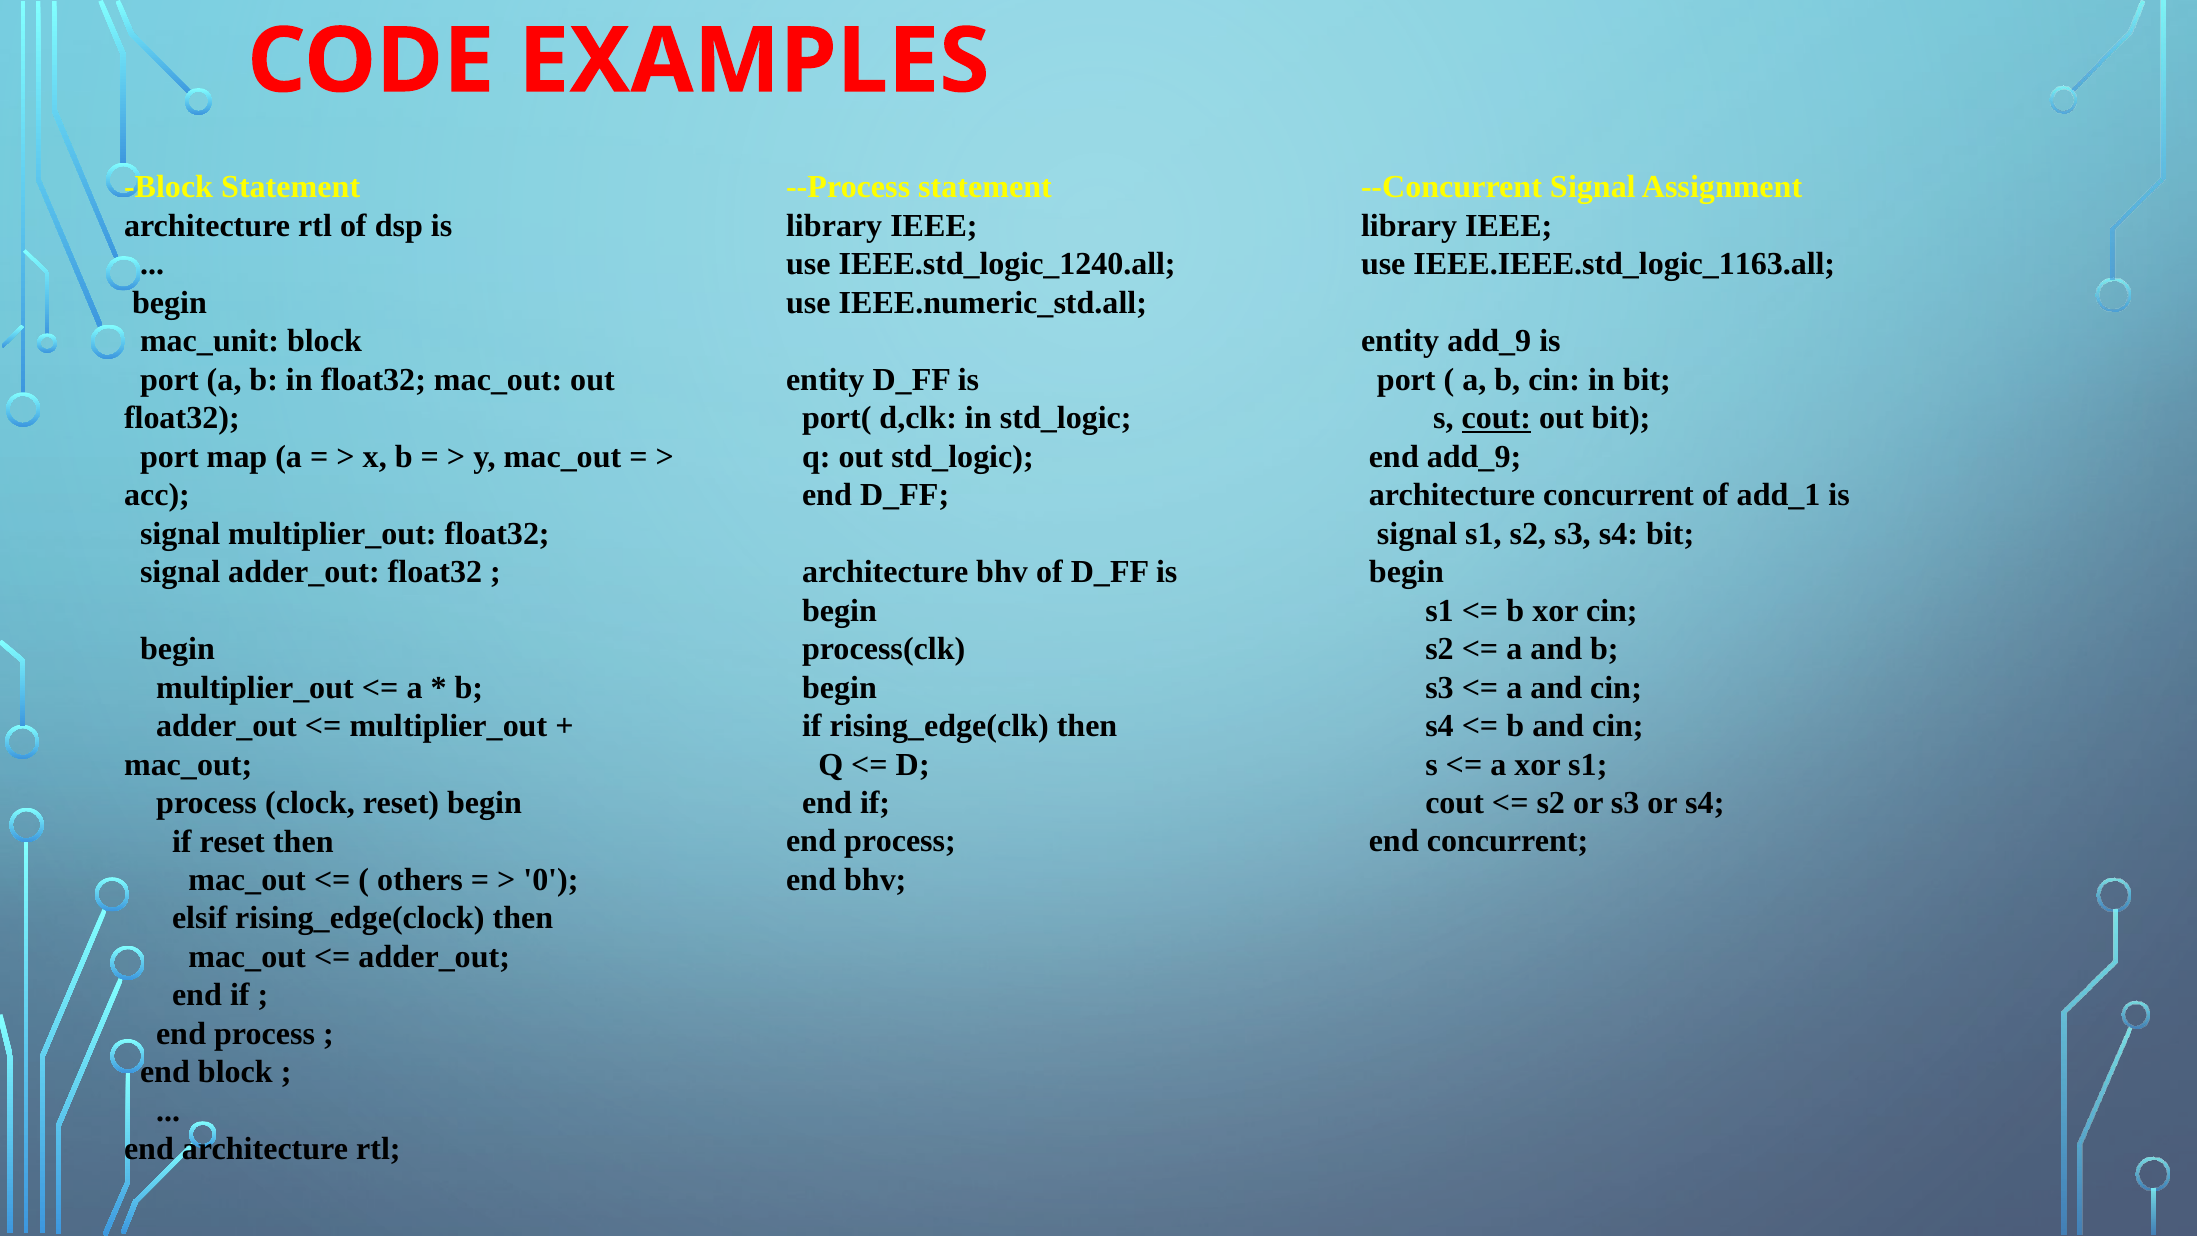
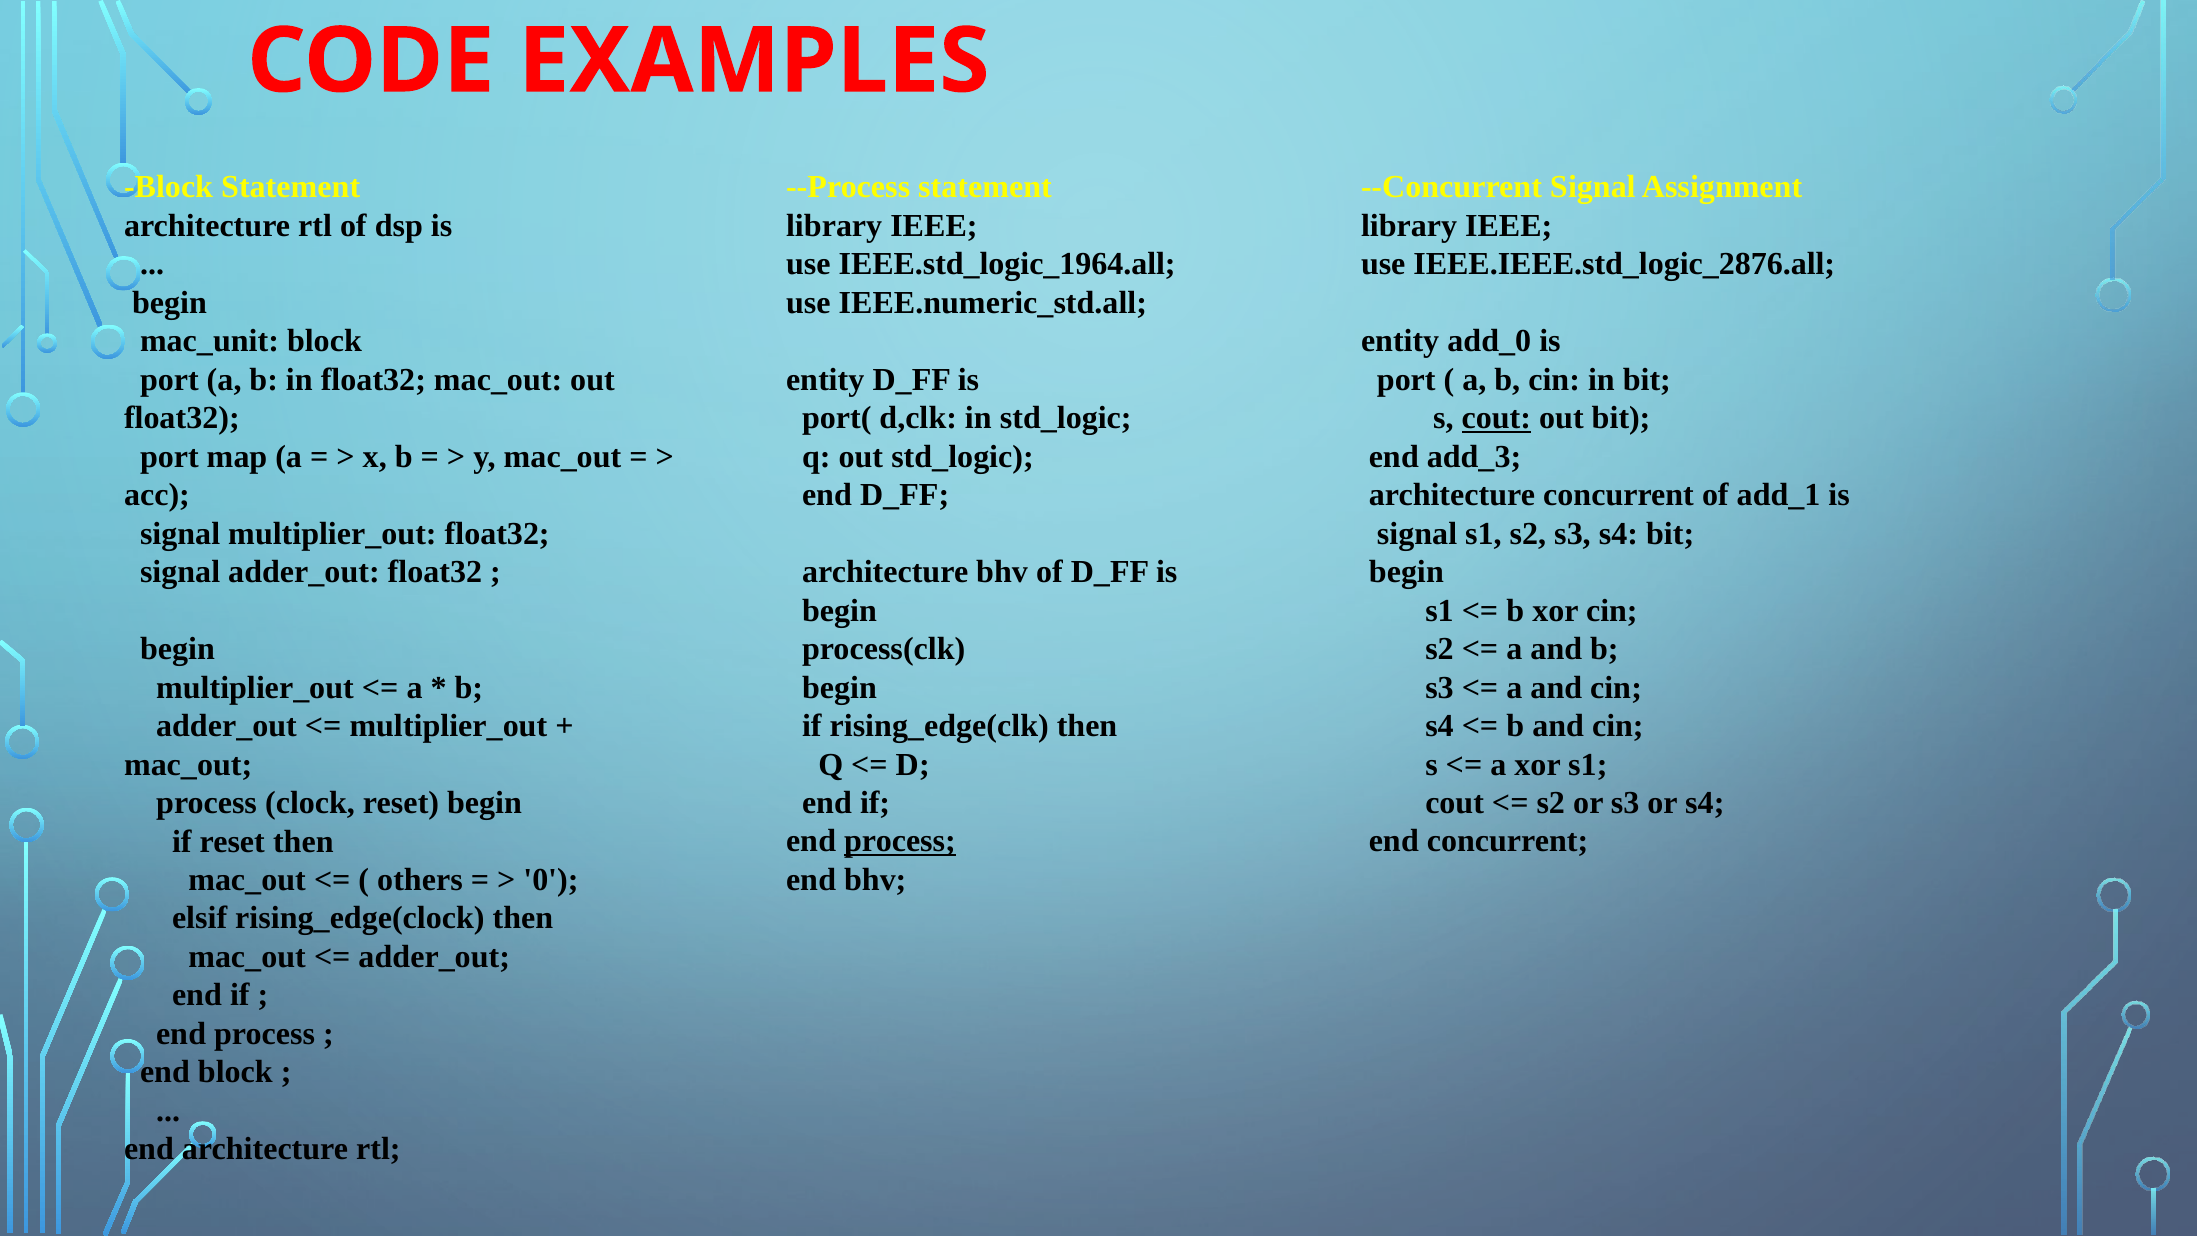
IEEE.std_logic_1240.all: IEEE.std_logic_1240.all -> IEEE.std_logic_1964.all (1007, 264)
IEEE.IEEE.std_logic_1163.all: IEEE.IEEE.std_logic_1163.all -> IEEE.IEEE.std_logic_2876.all (1624, 264)
entity add_9: add_9 -> add_0 (1489, 341)
end add_9: add_9 -> add_3 (1474, 457)
process underline: none -> present (900, 841)
